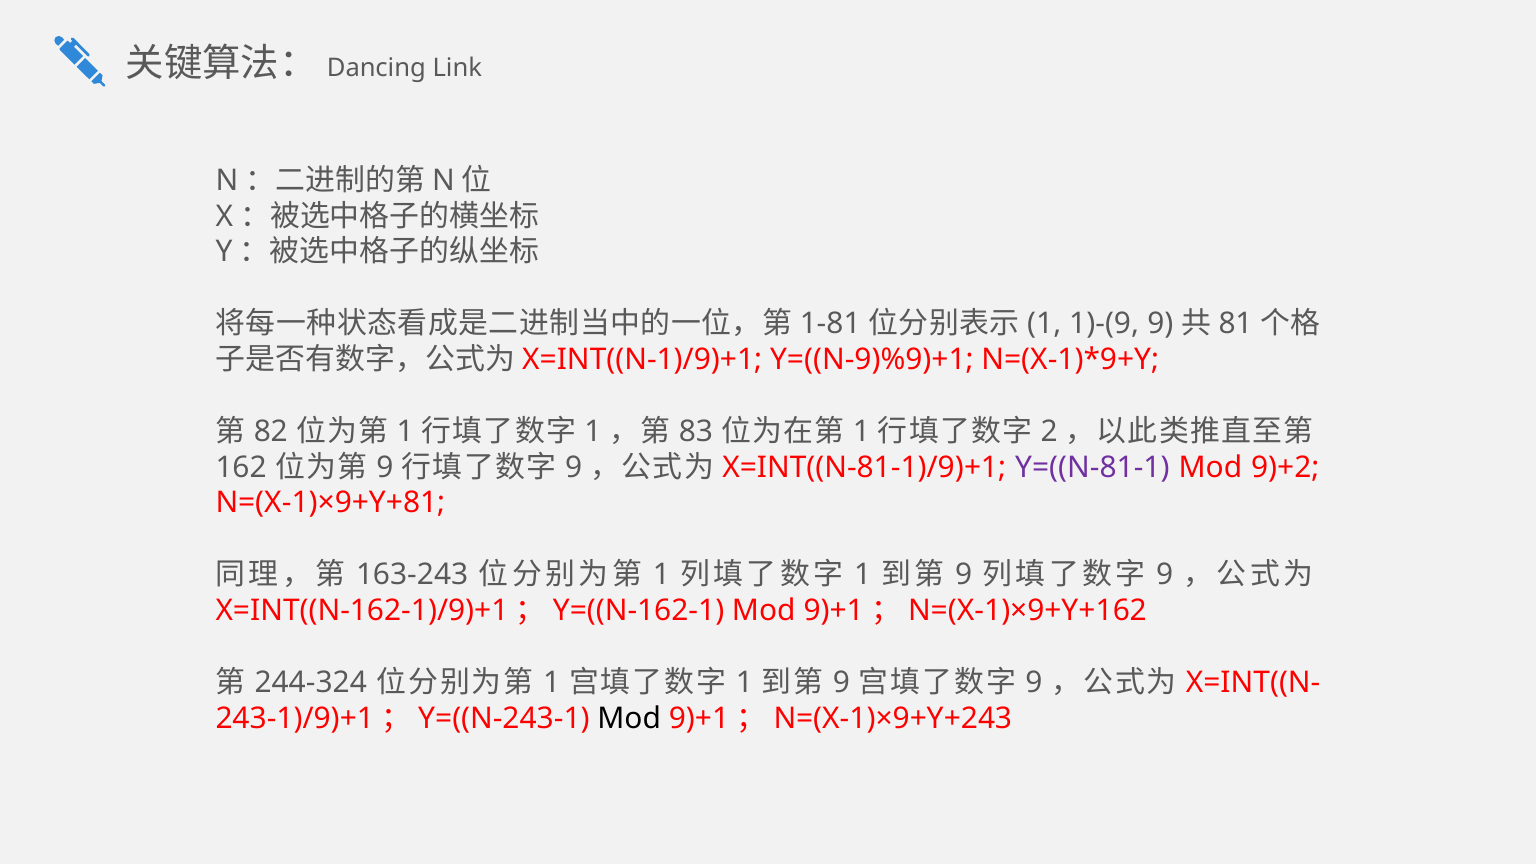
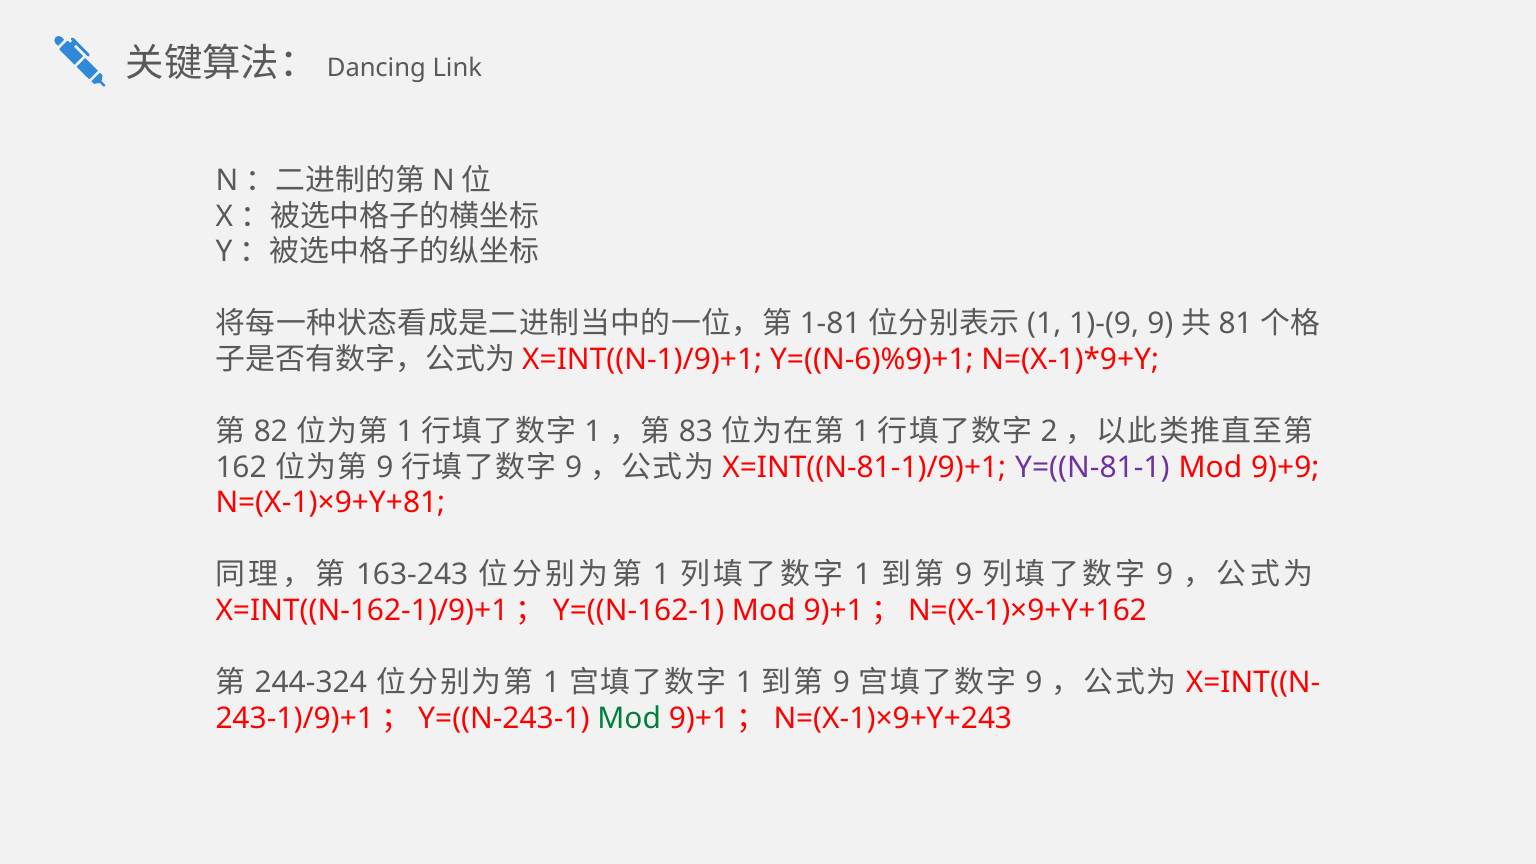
Y=((N-9)%9)+1: Y=((N-9)%9)+1 -> Y=((N-6)%9)+1 (872, 360)
9)+2: 9)+2 -> 9)+9 (1285, 467)
Mod colour: black -> green (629, 718)
